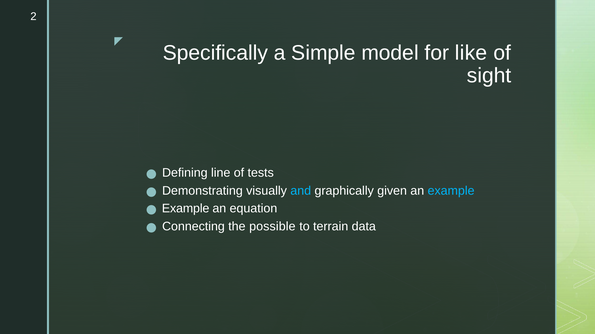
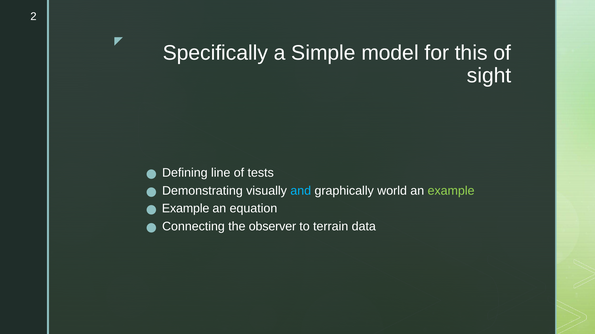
like: like -> this (471, 53)
given: given -> world (392, 191)
example colour: light blue -> light green (451, 191)
possible: possible -> observer (272, 227)
